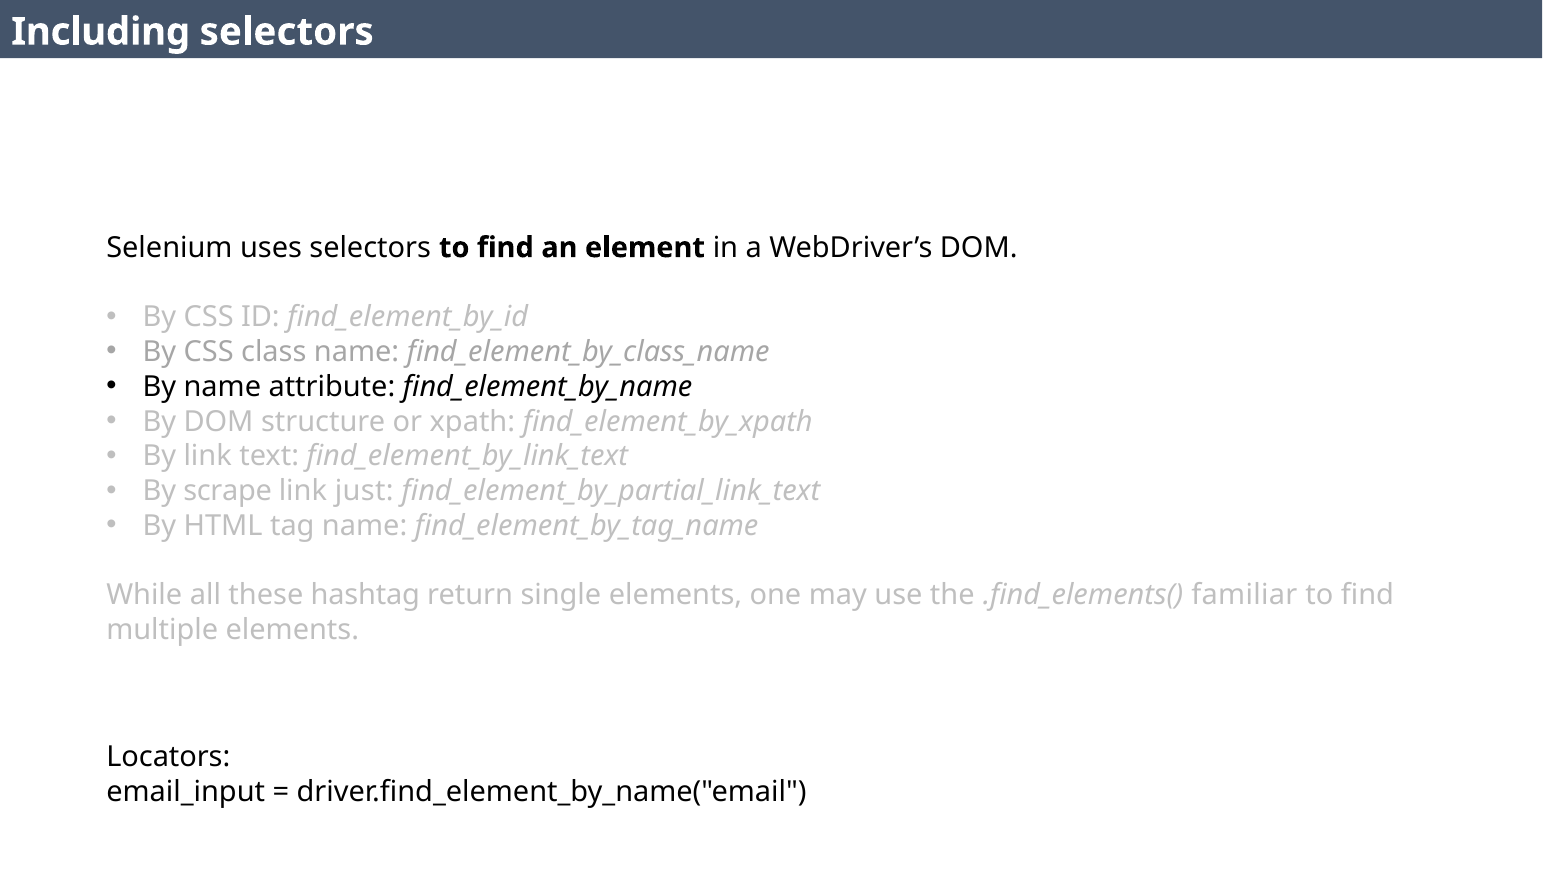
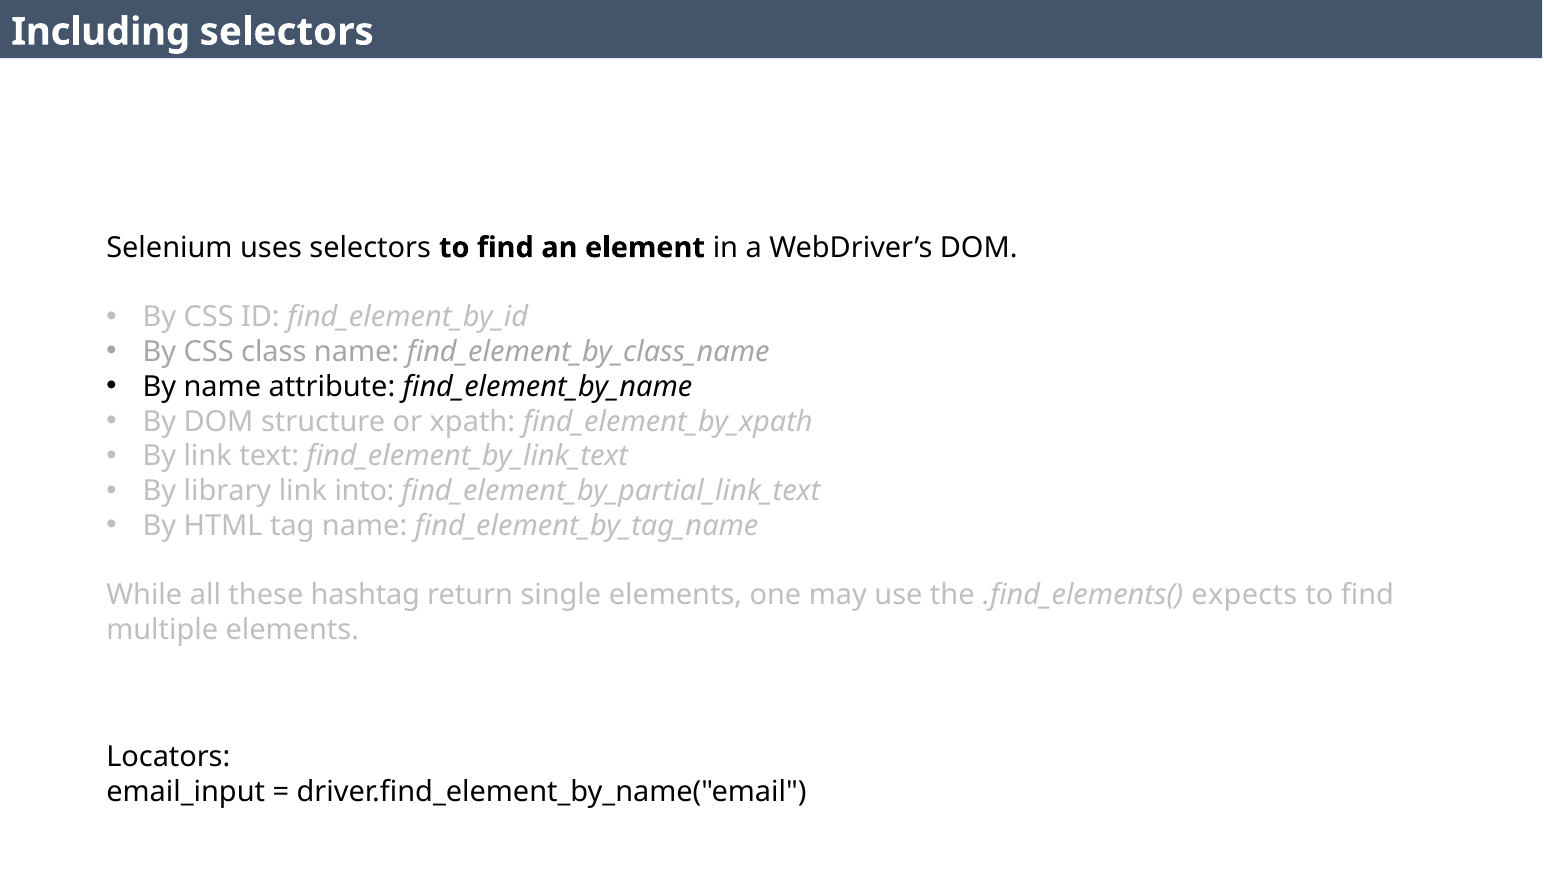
scrape: scrape -> library (227, 491)
just: just -> into (365, 491)
familiar: familiar -> expects (1244, 595)
